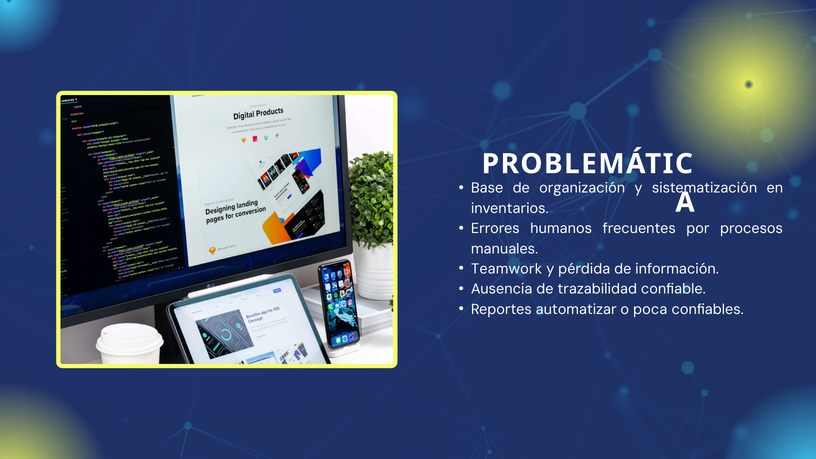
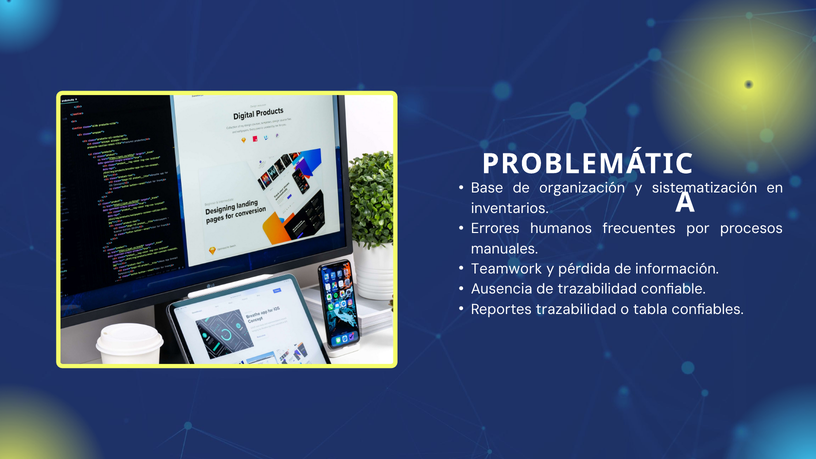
Reportes automatizar: automatizar -> trazabilidad (576, 309)
poca: poca -> tabla (650, 309)
